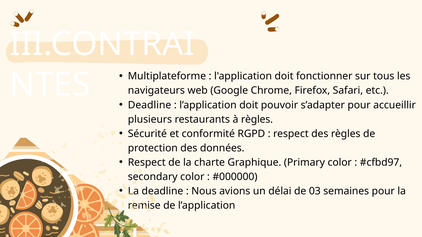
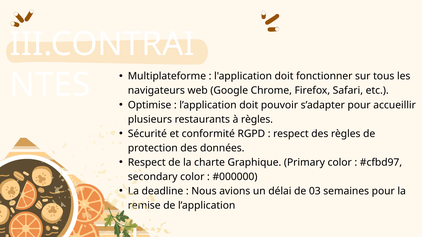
Deadline: Deadline -> Optimise (150, 105)
